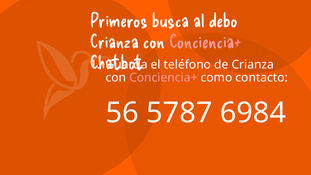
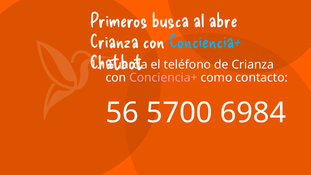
debo: debo -> abre (223, 21)
Conciencia+ colour: pink -> light blue (205, 42)
5787: 5787 -> 5700 (179, 113)
